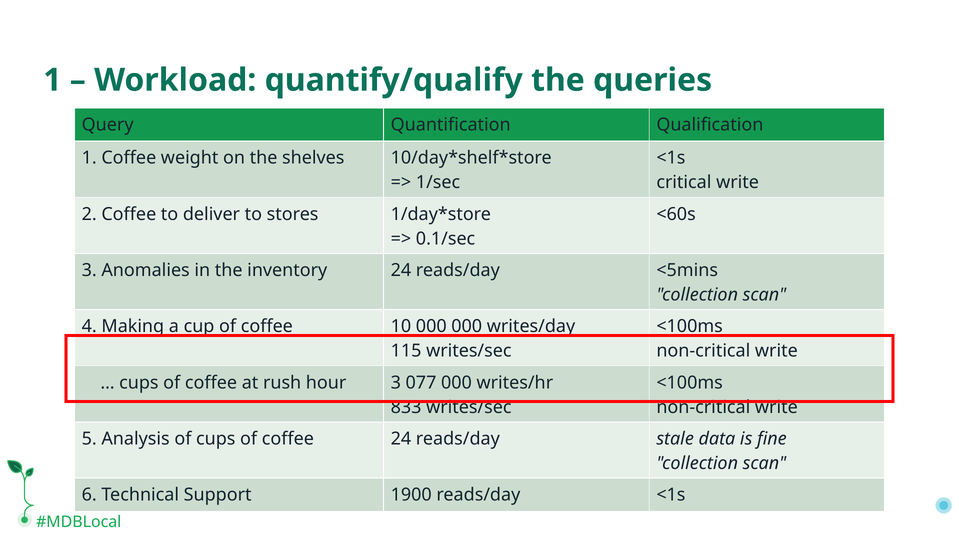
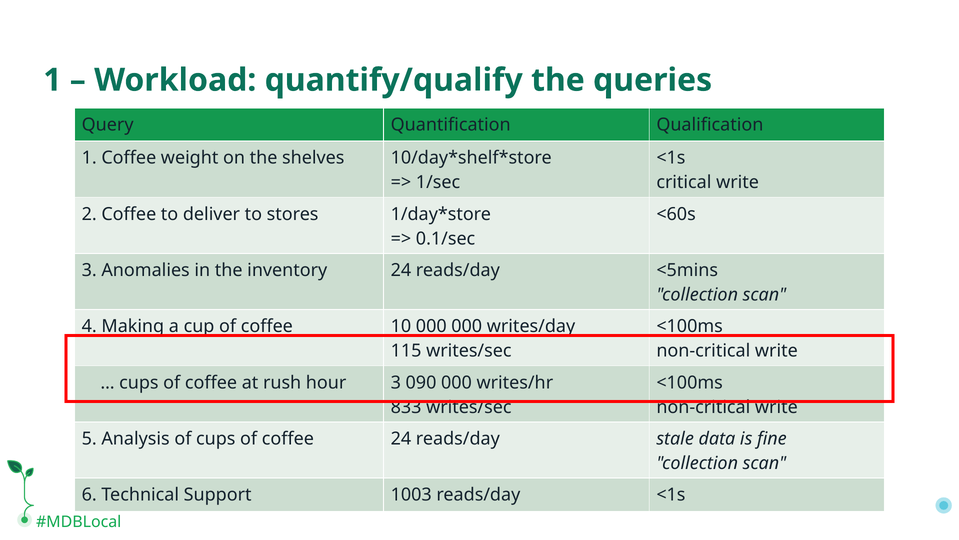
077: 077 -> 090 (421, 382)
1900: 1900 -> 1003 (411, 494)
